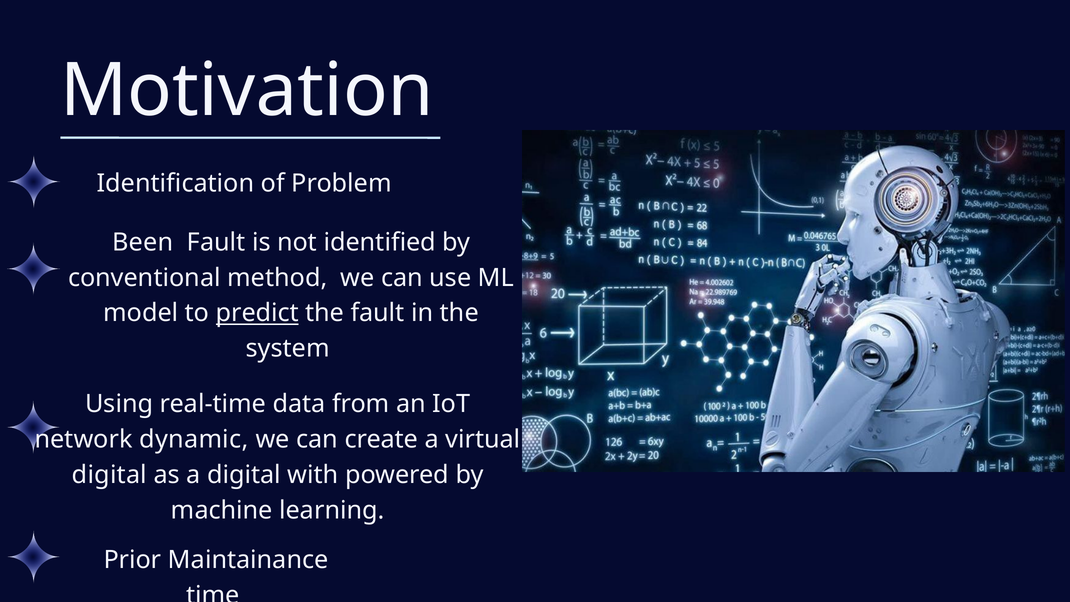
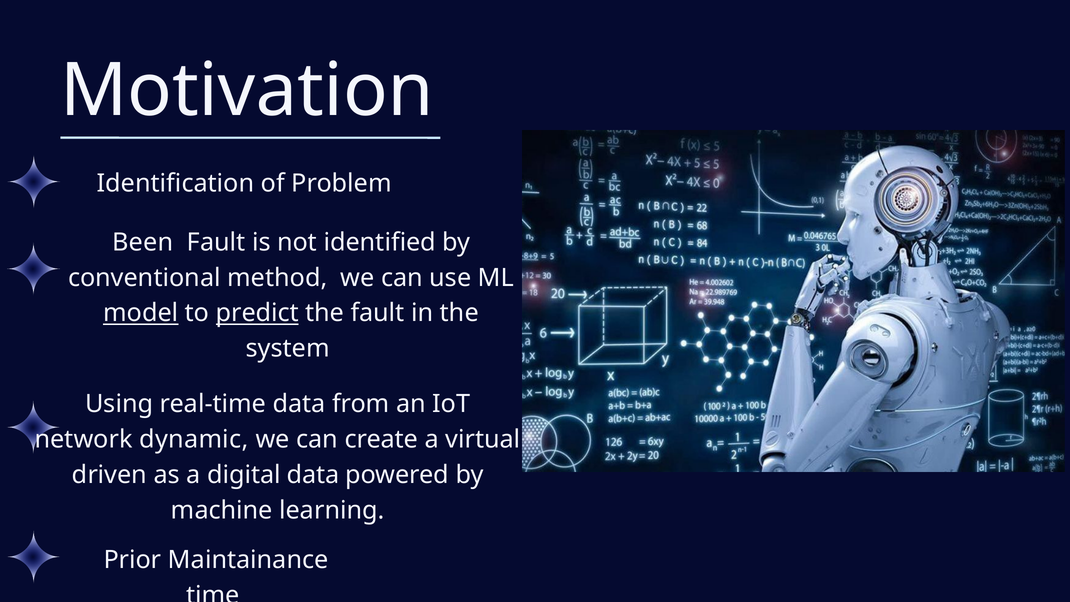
model underline: none -> present (141, 313)
digital: digital -> driven (110, 475)
digital with: with -> data (313, 475)
